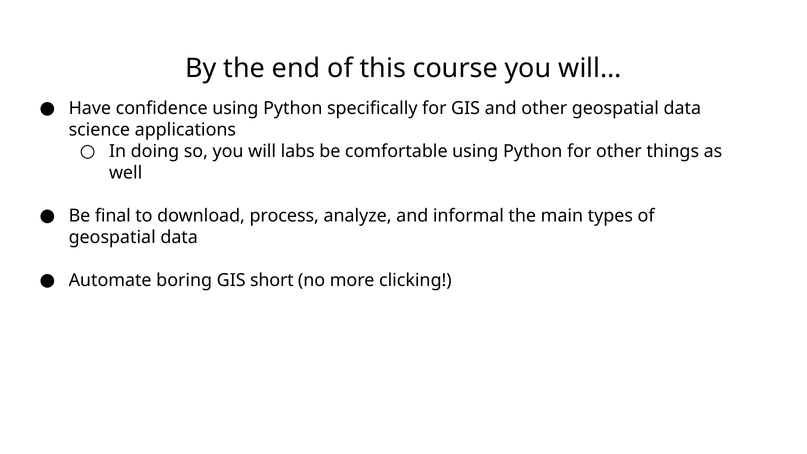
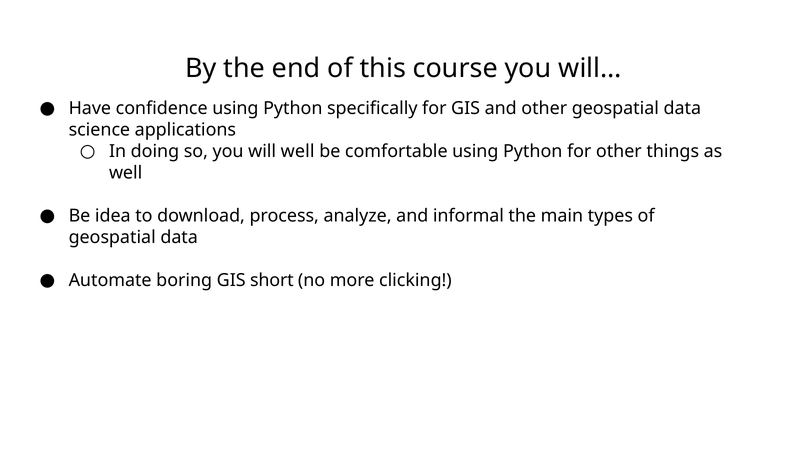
will labs: labs -> well (298, 151)
final: final -> idea (113, 216)
